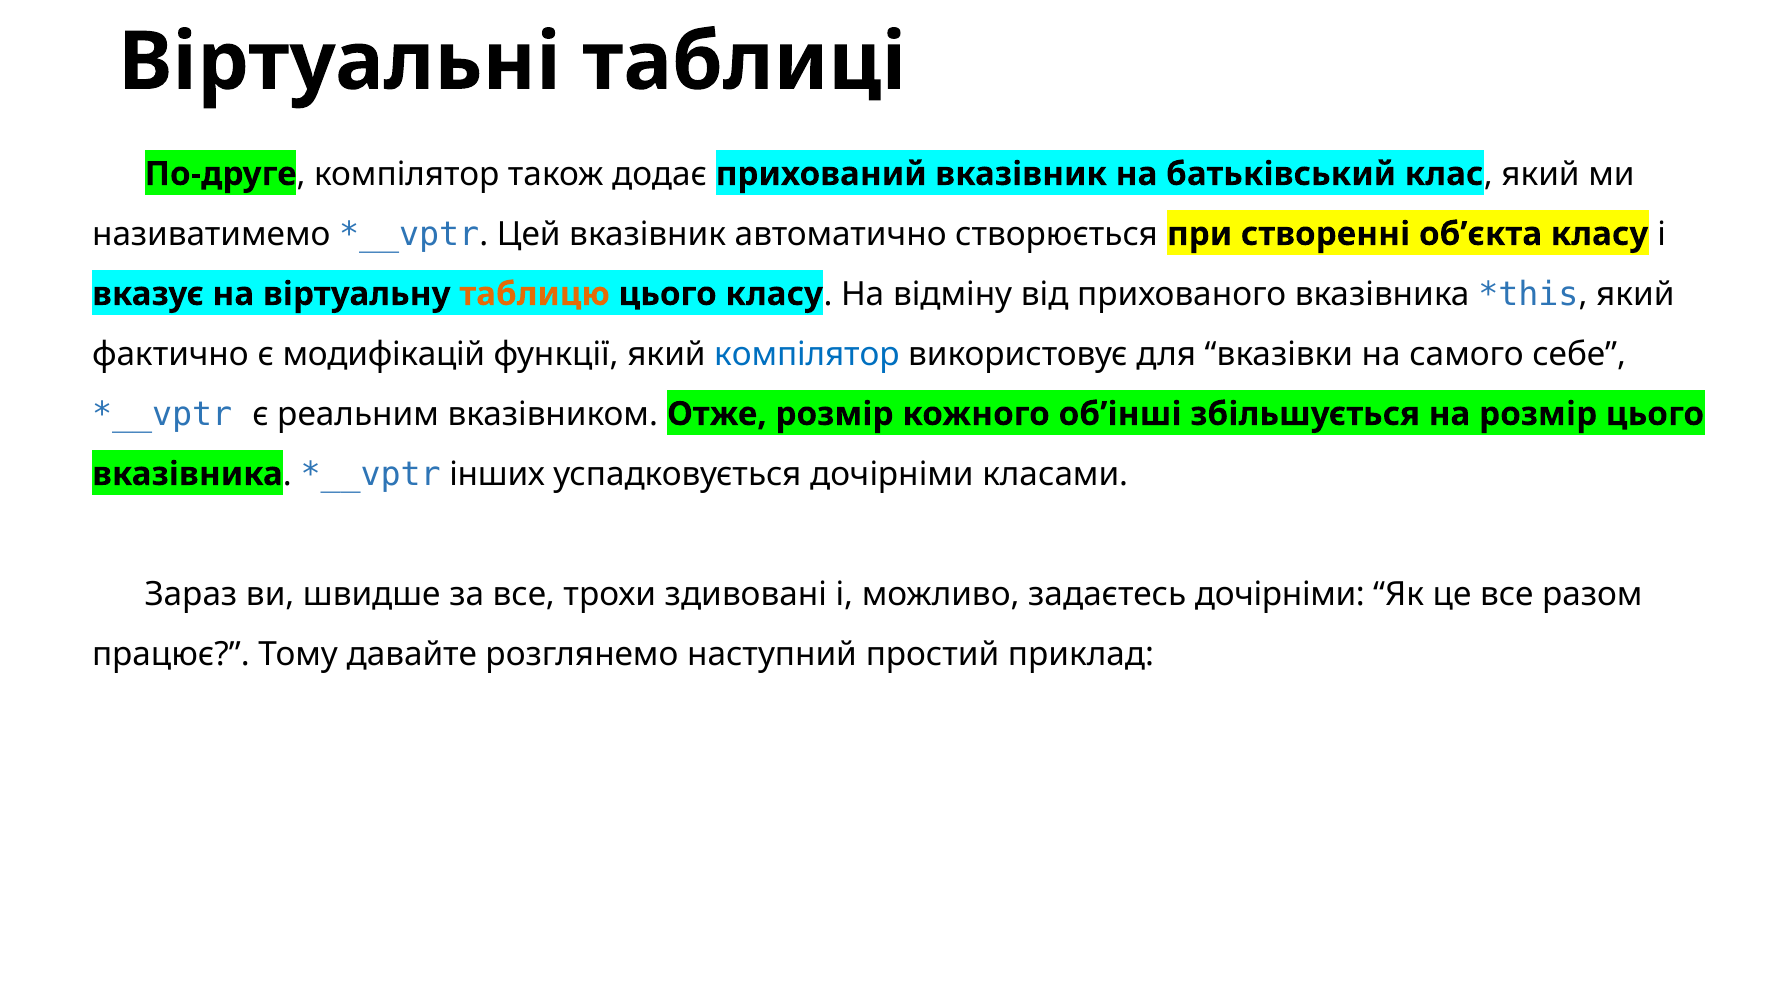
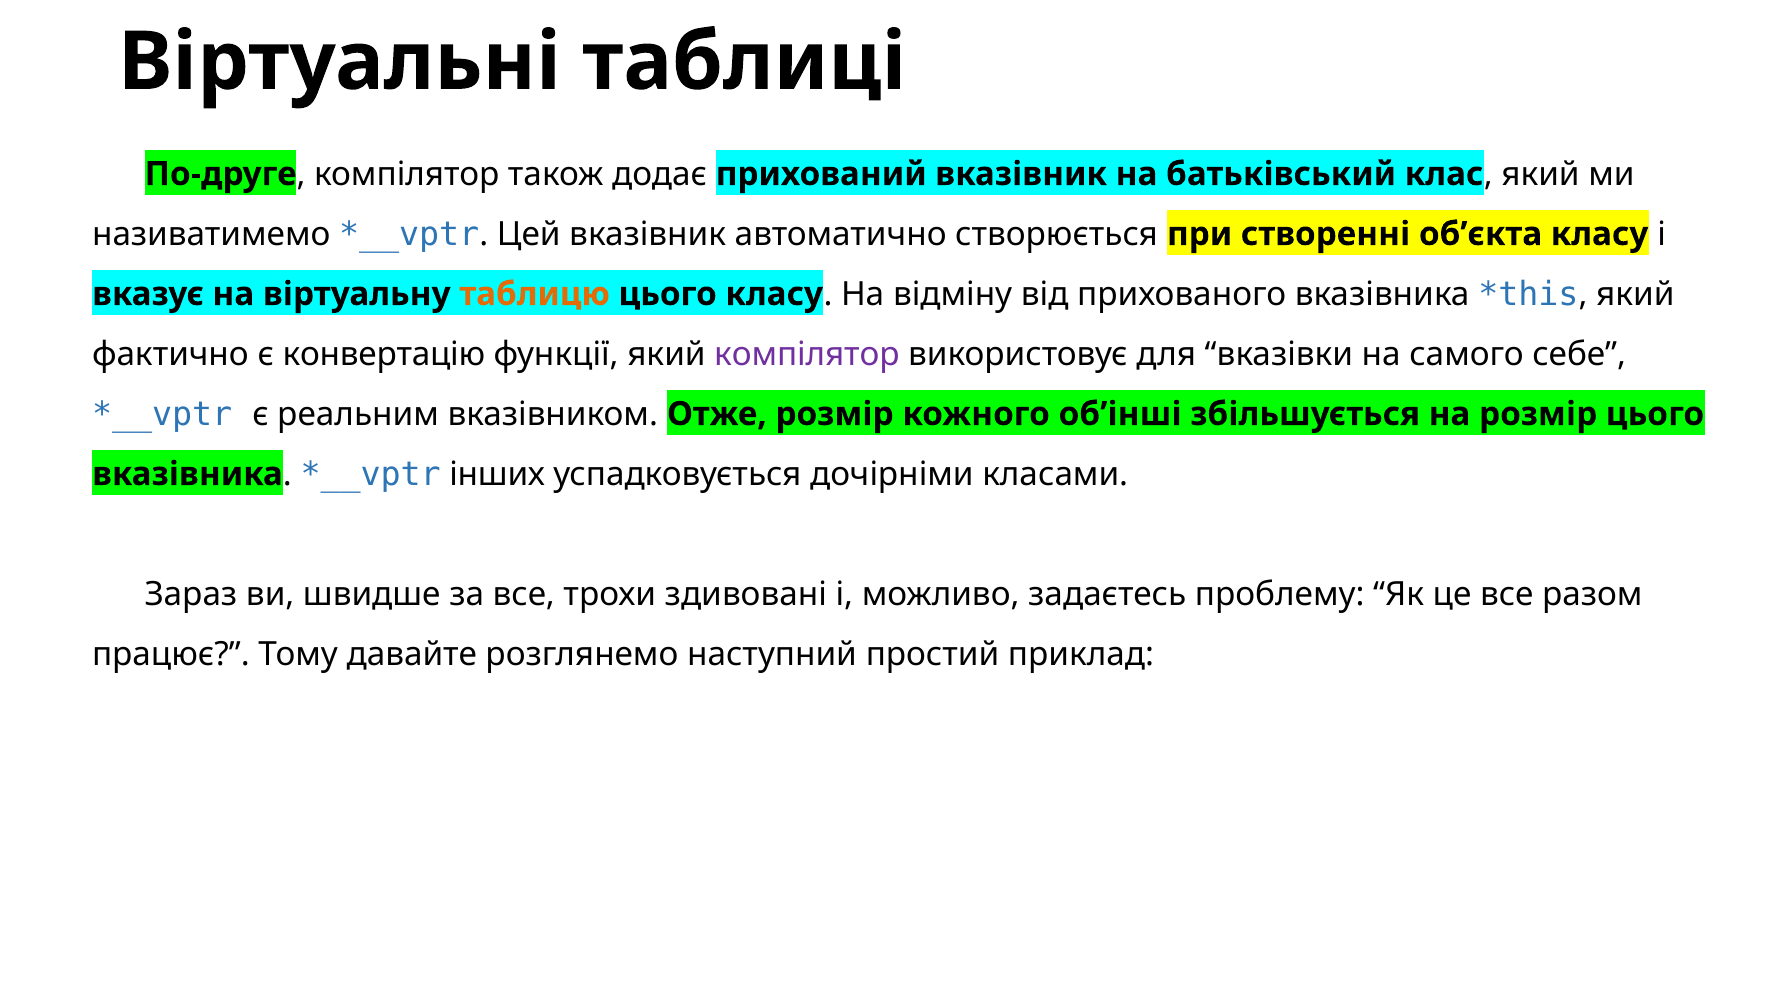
модифікацій: модифікацій -> конвертацію (384, 354)
компілятор colour: blue -> purple (807, 354)
задаєтесь дочірніми: дочірніми -> проблему (1280, 594)
